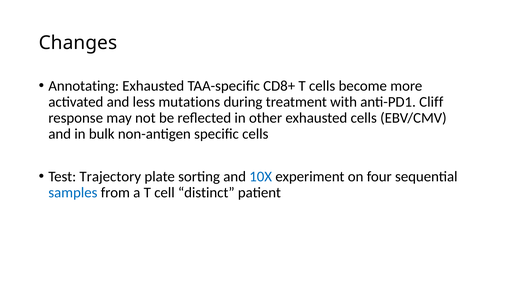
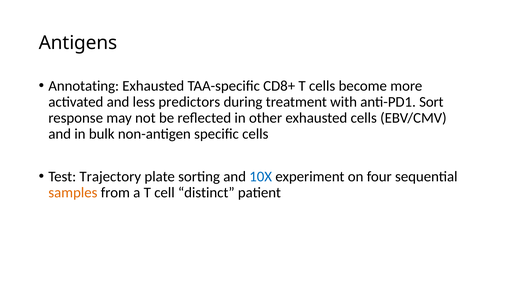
Changes: Changes -> Antigens (78, 43)
mutations: mutations -> predictors (189, 102)
Cliff: Cliff -> Sort (431, 102)
samples colour: blue -> orange (73, 193)
